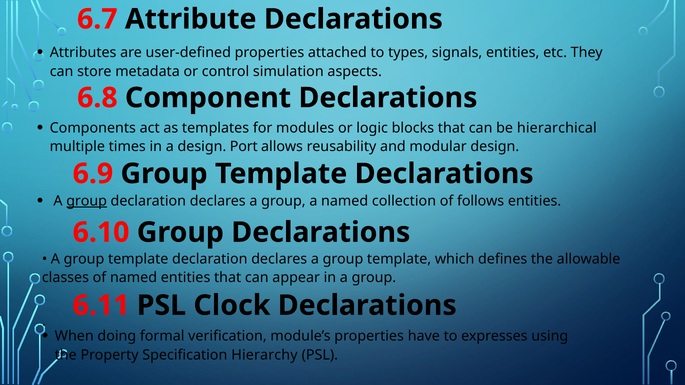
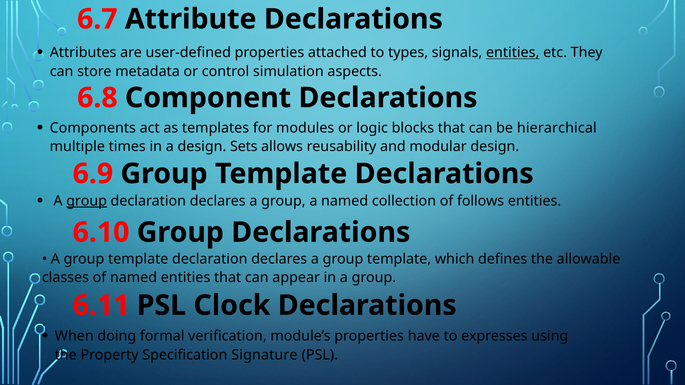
entities underline: none -> present (513, 53)
Port: Port -> Sets (244, 147)
Hierarchy: Hierarchy -> Signature (264, 355)
